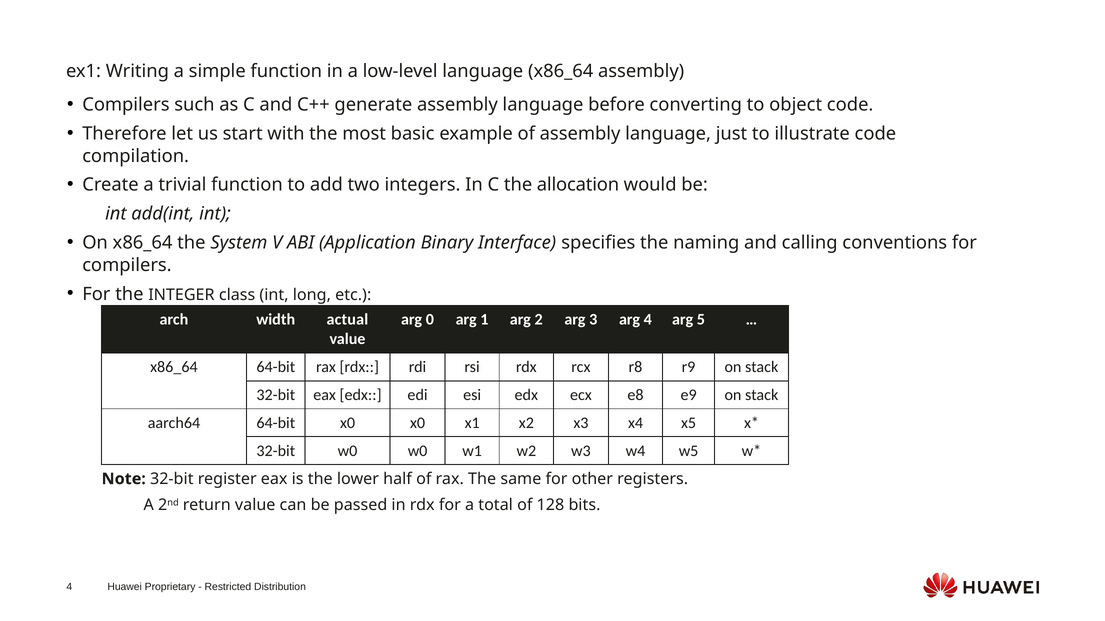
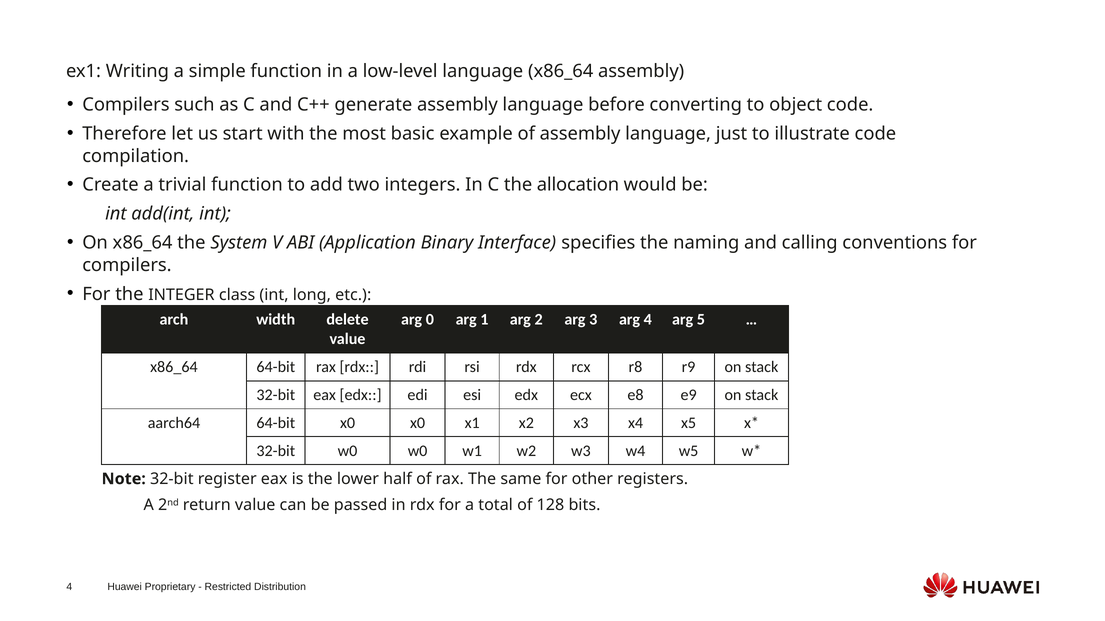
actual: actual -> delete (348, 320)
